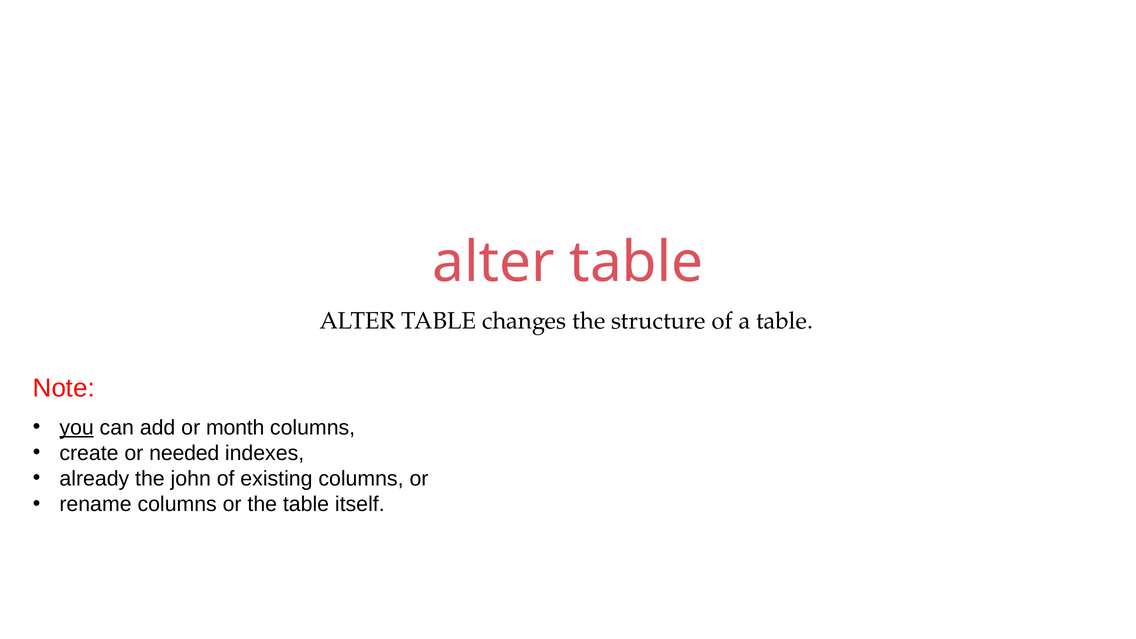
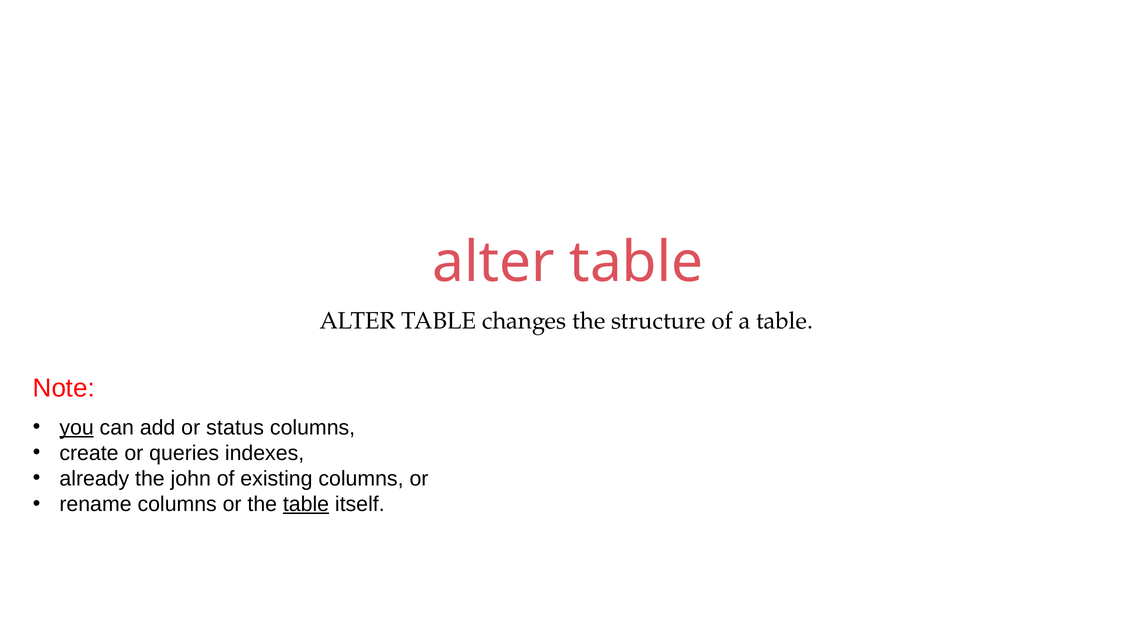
month: month -> status (235, 427)
needed: needed -> queries (184, 453)
table underline: none -> present (306, 504)
